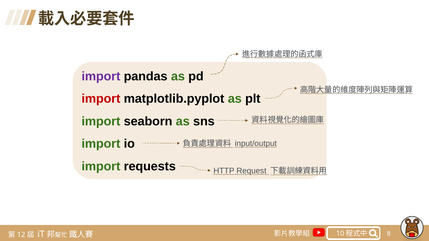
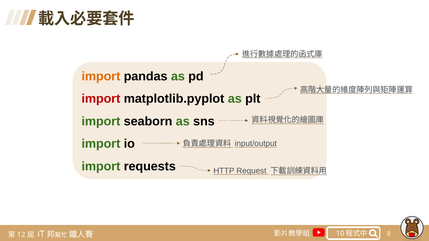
import colour: purple -> orange (101, 76)
